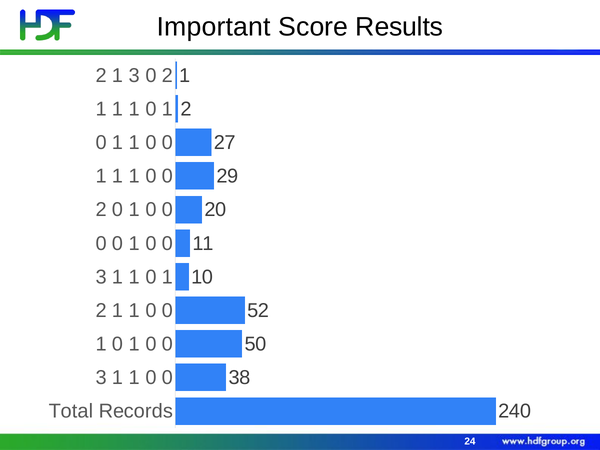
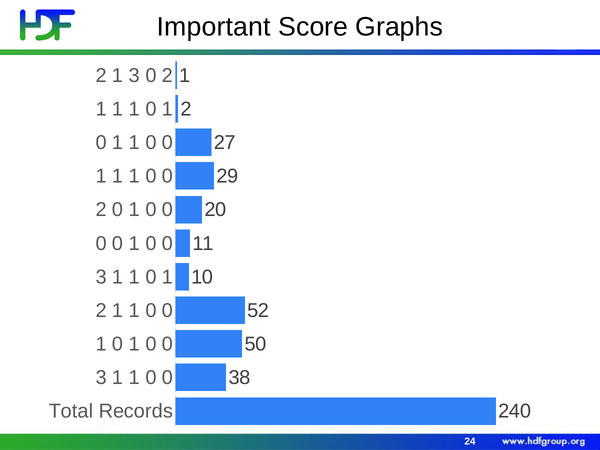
Results: Results -> Graphs (399, 27)
